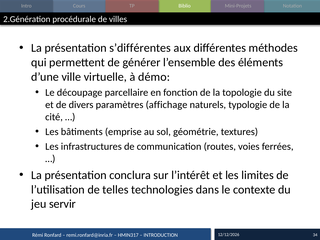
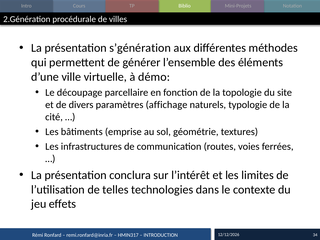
s’différentes: s’différentes -> s’génération (140, 48)
servir: servir -> effets (62, 204)
